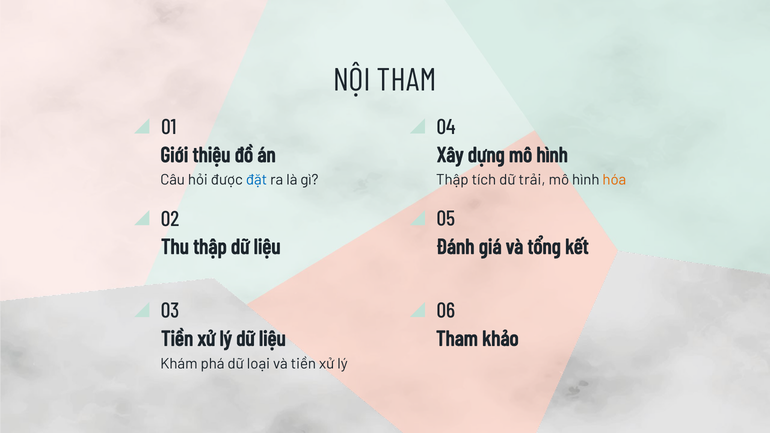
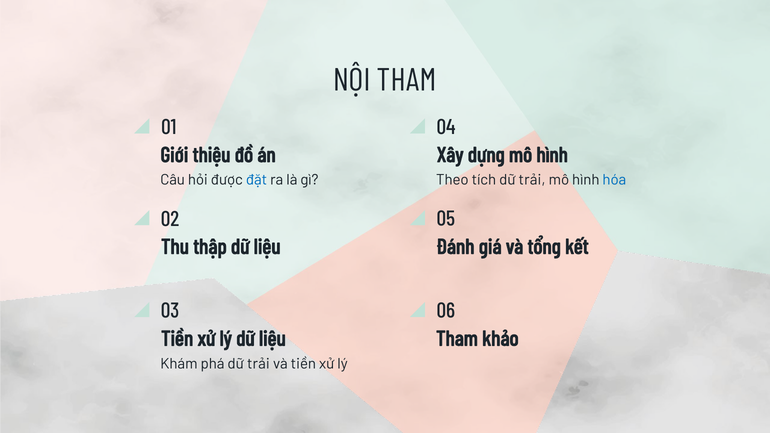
Thập: Thập -> Theo (452, 180)
hóa colour: orange -> blue (614, 180)
phá dữ loại: loại -> trải (258, 364)
